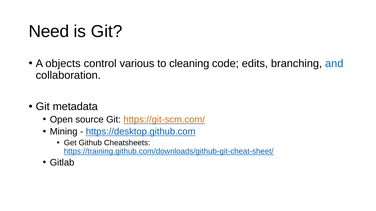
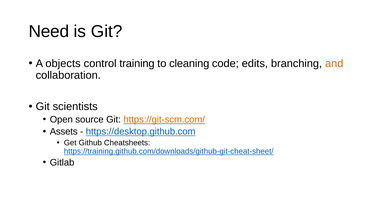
various: various -> training (137, 64)
and colour: blue -> orange (334, 64)
metadata: metadata -> scientists (75, 107)
Mining: Mining -> Assets (64, 132)
